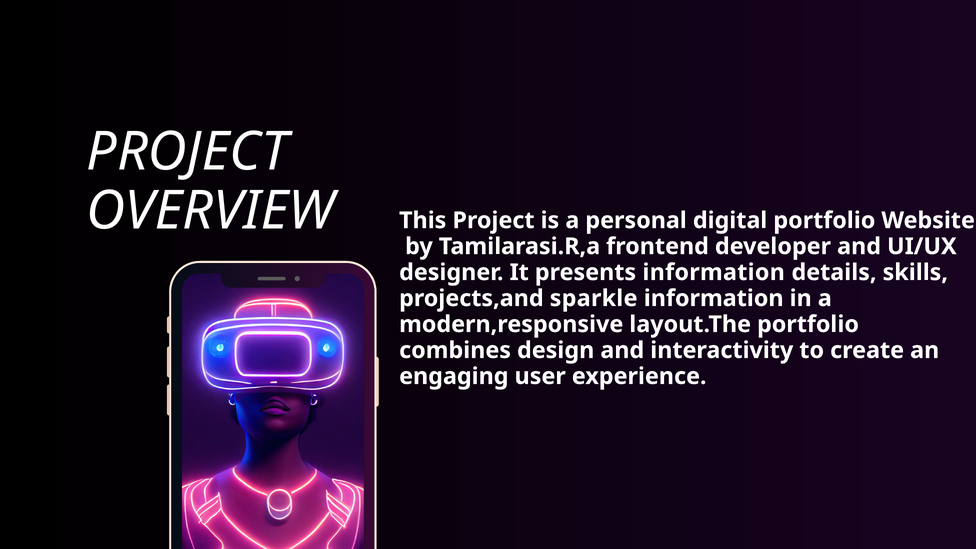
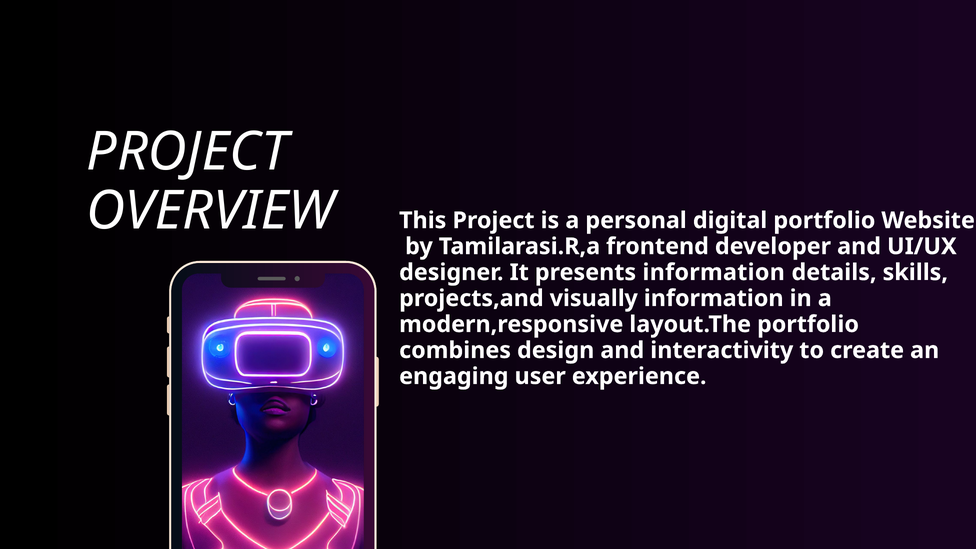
sparkle: sparkle -> visually (594, 298)
